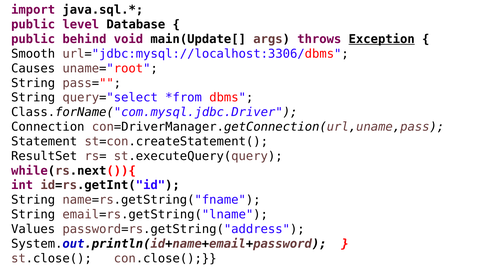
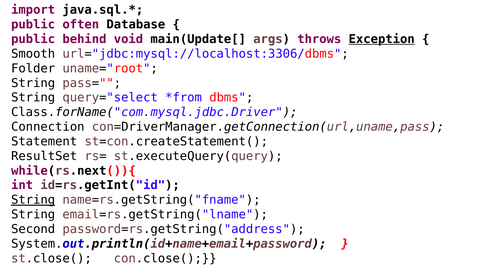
level: level -> often (81, 25)
Causes: Causes -> Folder (33, 69)
String underline: none -> present (33, 200)
Values: Values -> Second (33, 230)
